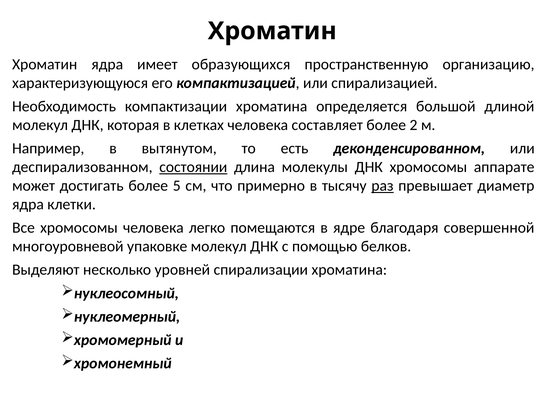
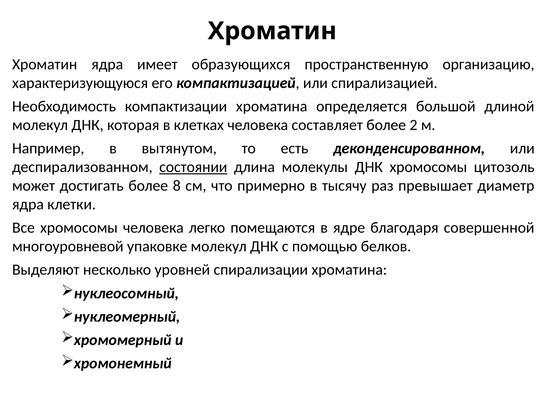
аппарате: аппарате -> цитозоль (504, 167)
5: 5 -> 8 (177, 186)
раз underline: present -> none (382, 186)
